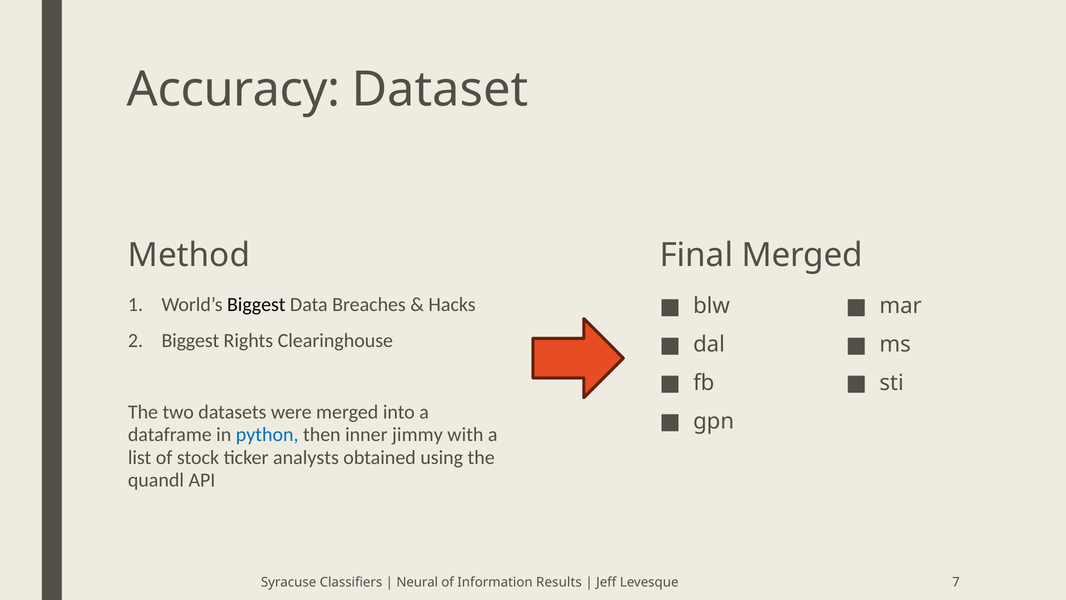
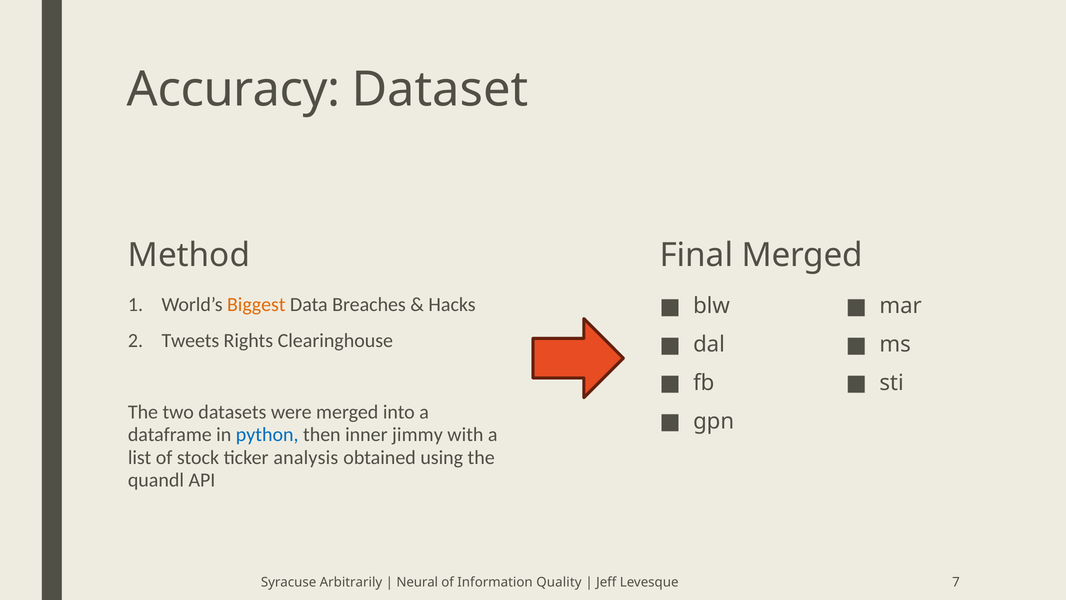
Biggest colour: black -> orange (256, 304)
Biggest: Biggest -> Tweets (190, 340)
analysts: analysts -> analysis (306, 457)
Classifiers: Classifiers -> Arbitrarily (351, 582)
Results: Results -> Quality (559, 582)
